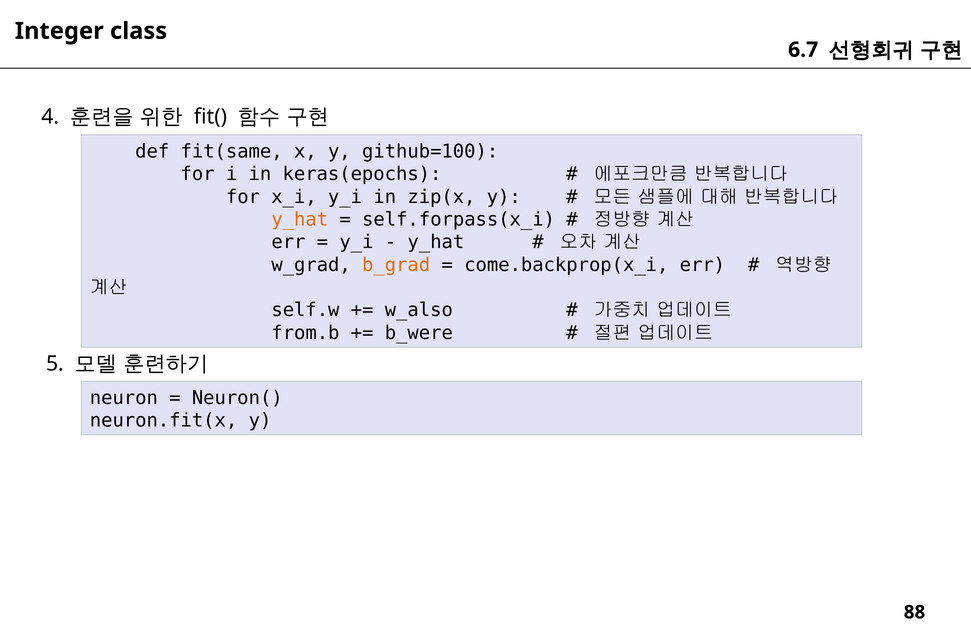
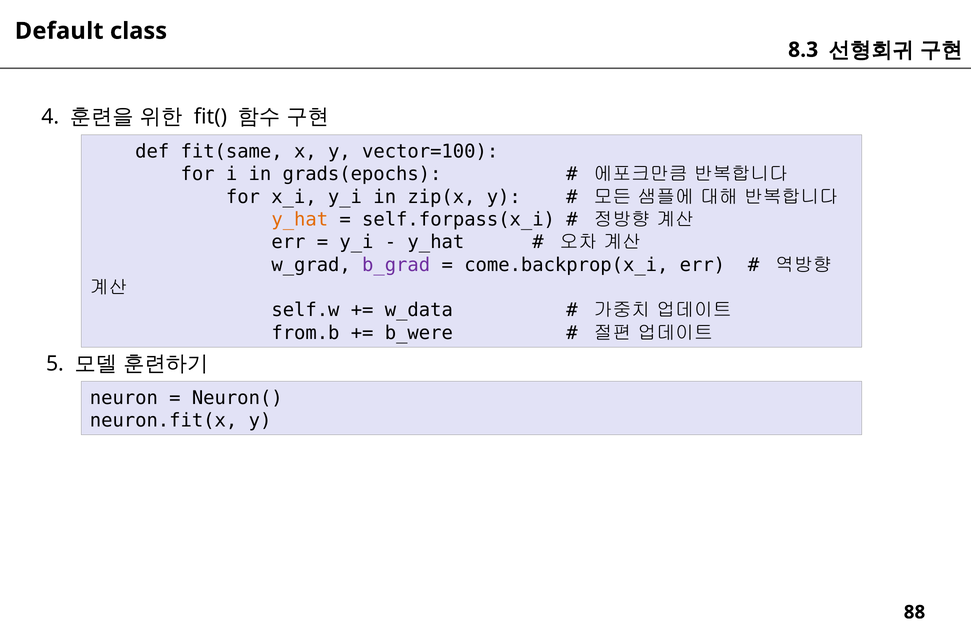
Integer: Integer -> Default (59, 31)
6.7: 6.7 -> 8.3 (803, 50)
github=100: github=100 -> vector=100 (430, 151)
keras(epochs: keras(epochs -> grads(epochs (362, 174)
b_grad colour: orange -> purple (396, 265)
w_also: w_also -> w_data (419, 310)
